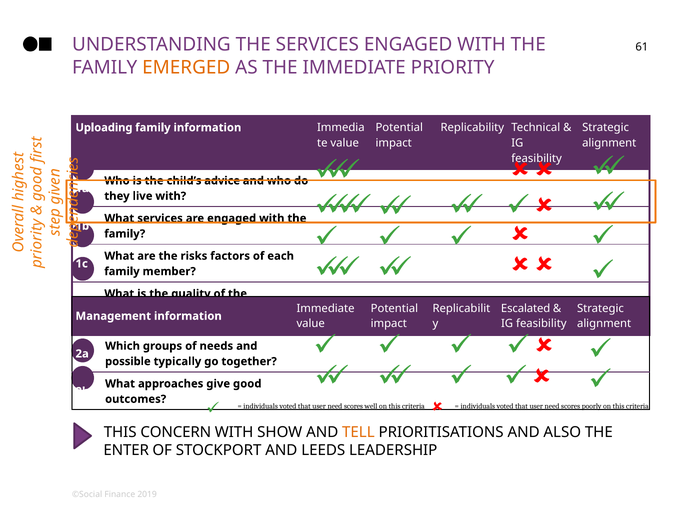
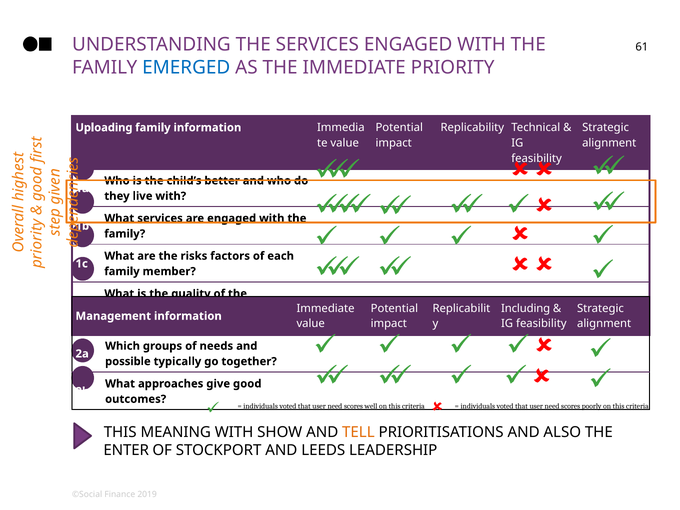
EMERGED colour: orange -> blue (186, 67)
advice: advice -> better (222, 181)
Escalated: Escalated -> Including (526, 308)
CONCERN: CONCERN -> MEANING (176, 432)
